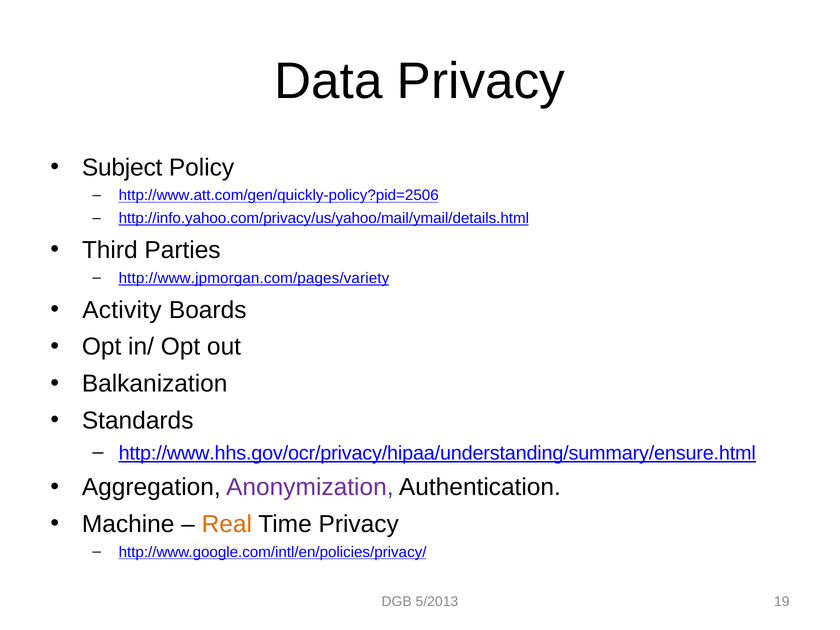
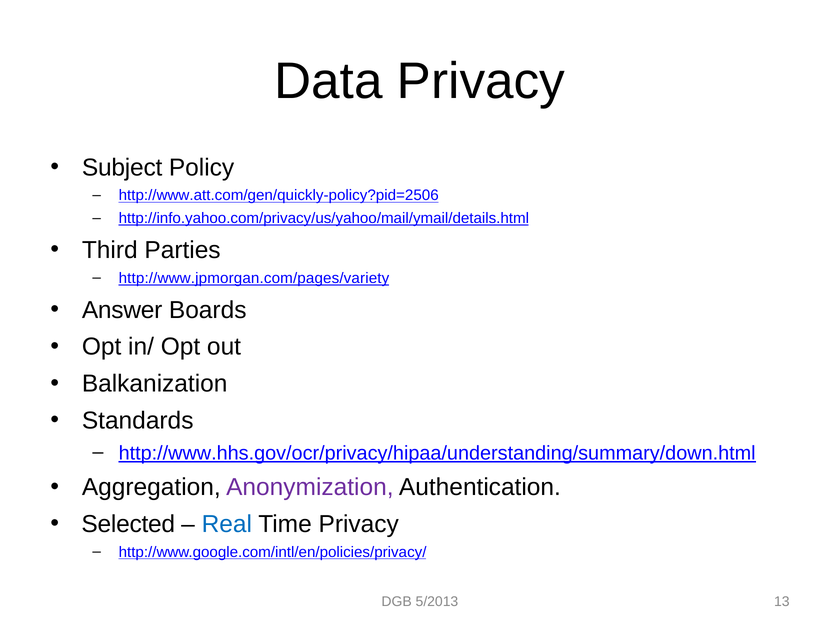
Activity: Activity -> Answer (122, 310)
http://www.hhs.gov/ocr/privacy/hipaa/understanding/summary/ensure.html: http://www.hhs.gov/ocr/privacy/hipaa/understanding/summary/ensure.html -> http://www.hhs.gov/ocr/privacy/hipaa/understanding/summary/down.html (437, 453)
Machine: Machine -> Selected (128, 524)
Real colour: orange -> blue (227, 524)
19: 19 -> 13 (782, 602)
